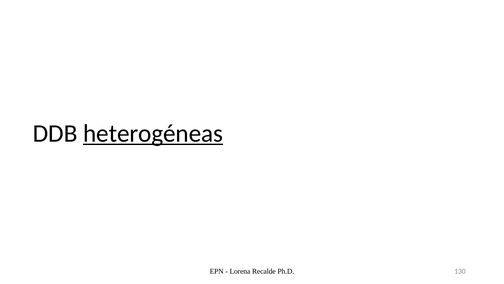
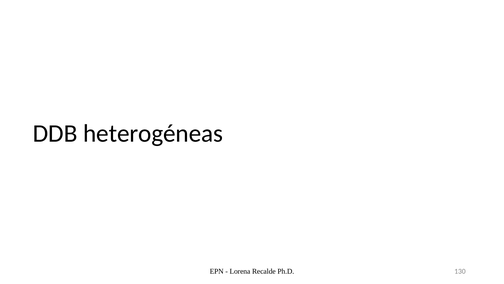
heterogéneas underline: present -> none (153, 133)
